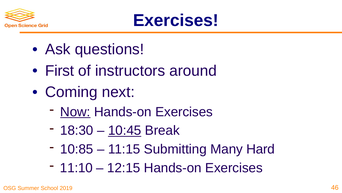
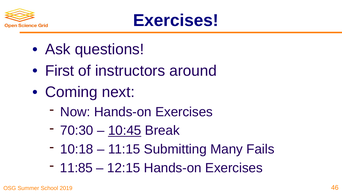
Now underline: present -> none (75, 112)
18:30: 18:30 -> 70:30 (77, 130)
10:85: 10:85 -> 10:18 (77, 149)
Hard: Hard -> Fails (261, 149)
11:10: 11:10 -> 11:85 (76, 167)
